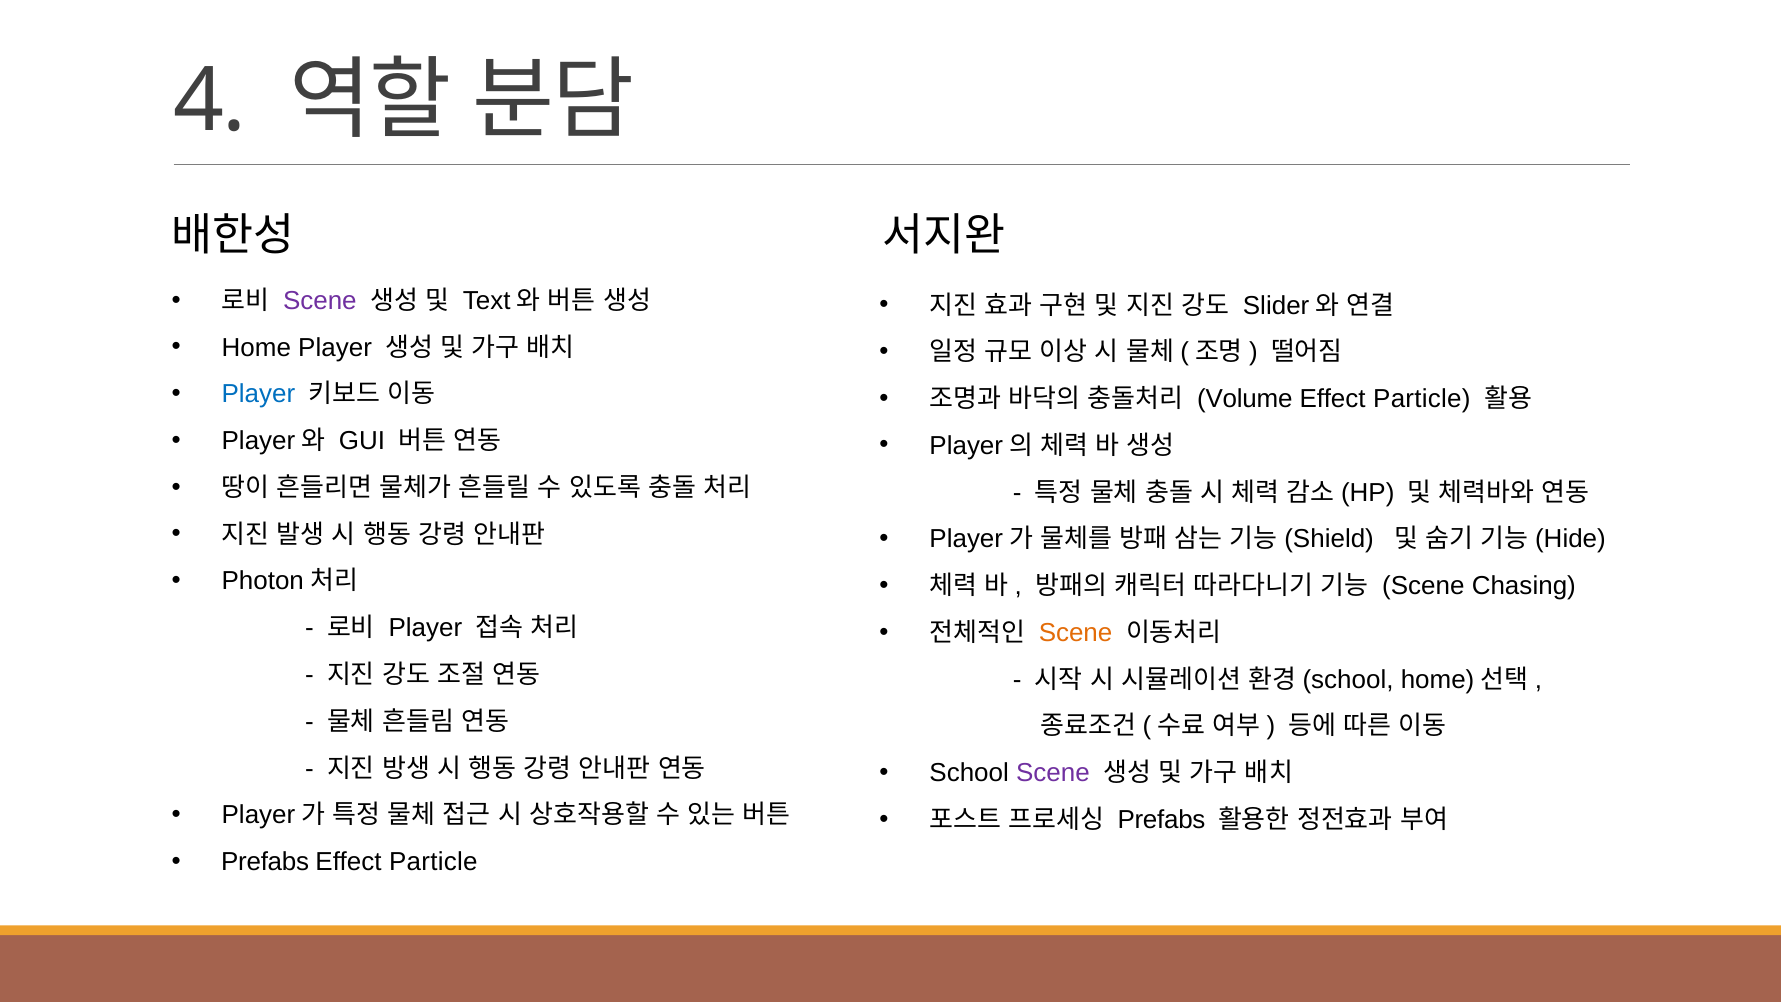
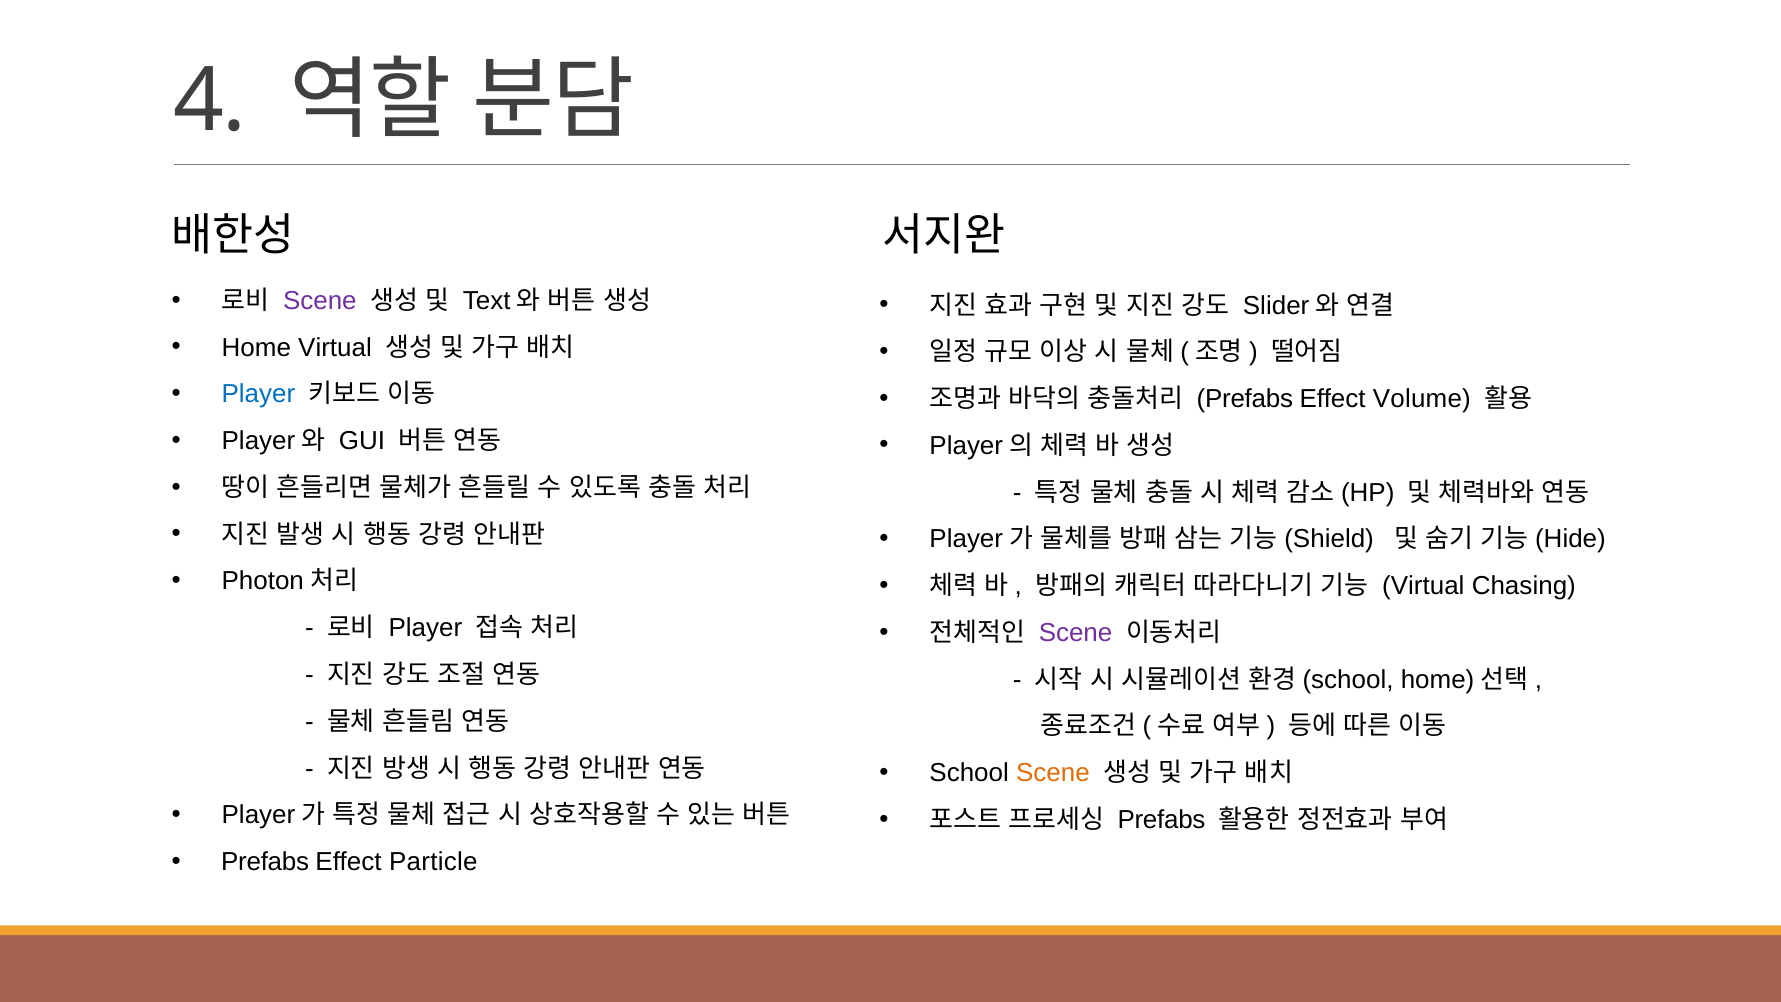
Home Player: Player -> Virtual (335, 348)
Volume: Volume -> Prefabs (1245, 399)
Particle: Particle -> Volume (1422, 399)
Scene: Scene -> Virtual (1423, 586)
Scene colour: orange -> purple (1076, 633)
Scene colour: purple -> orange (1053, 773)
